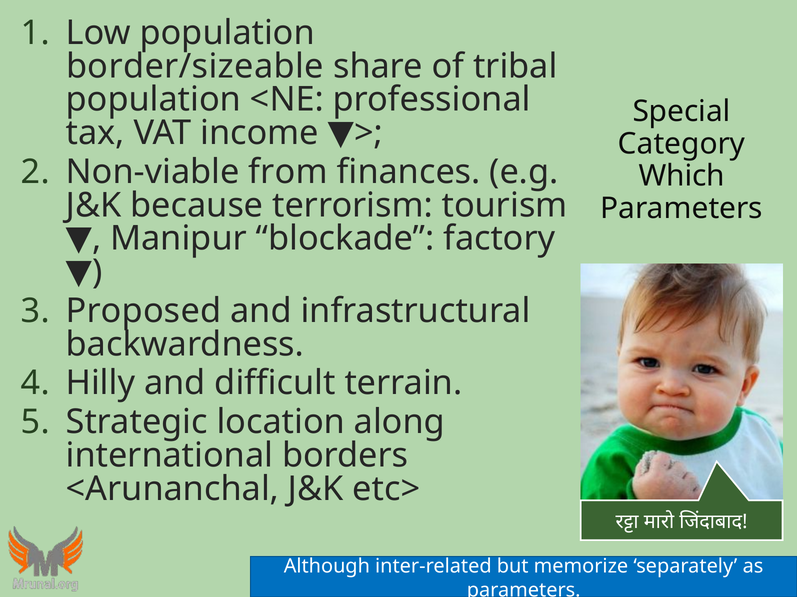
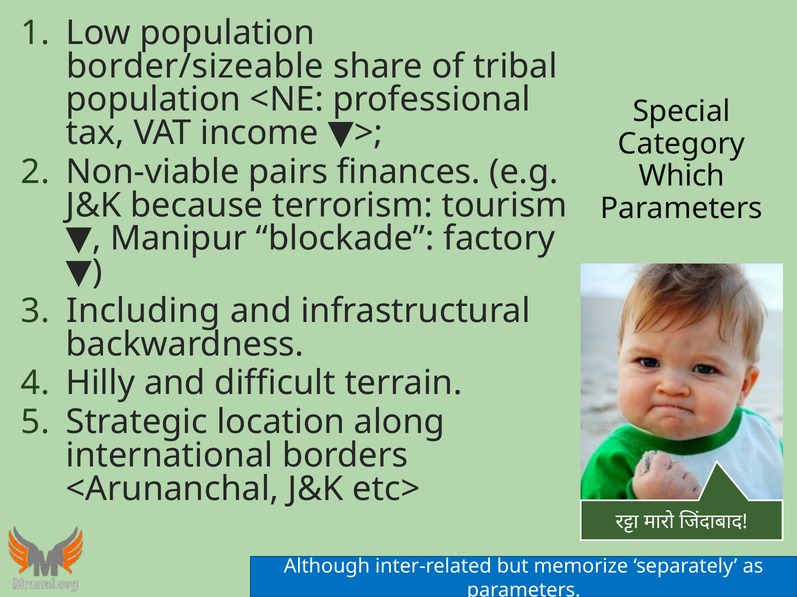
from: from -> pairs (288, 172)
Proposed: Proposed -> Including (143, 311)
